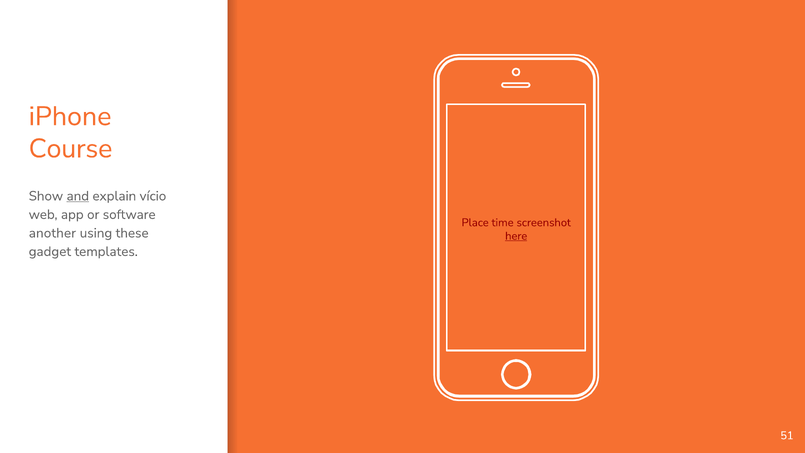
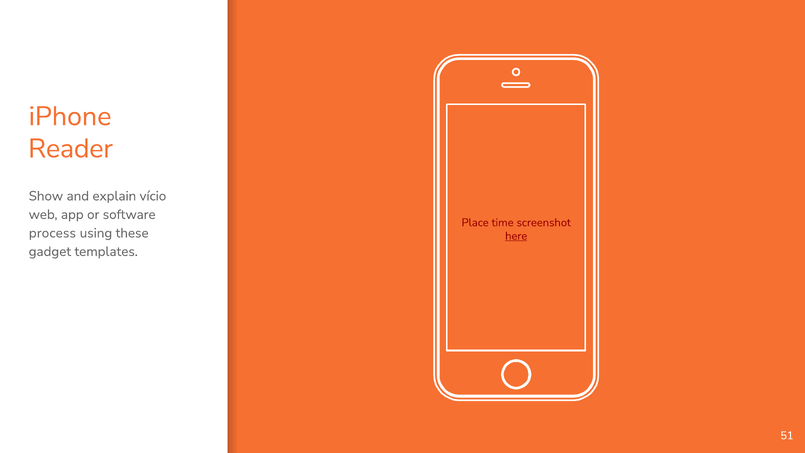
Course: Course -> Reader (71, 148)
and underline: present -> none (78, 196)
another: another -> process (52, 233)
